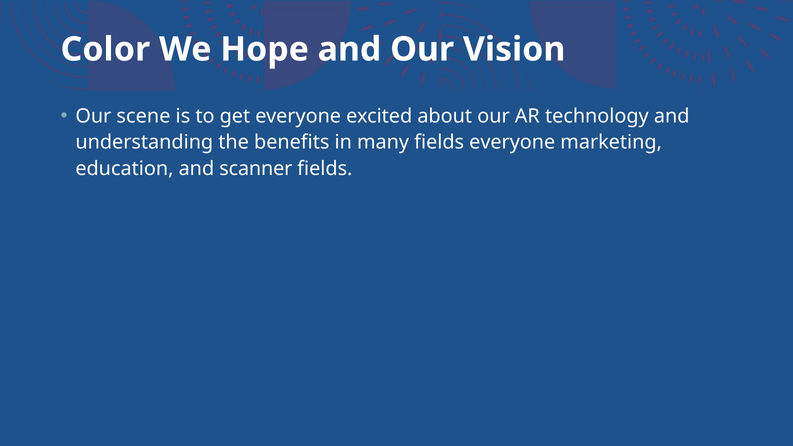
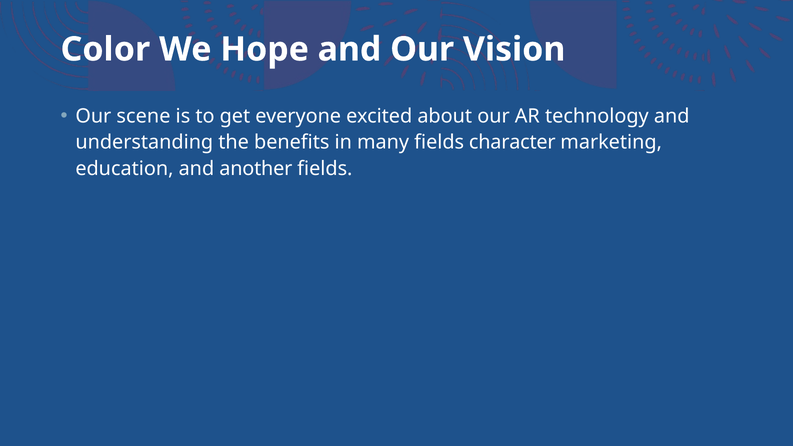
fields everyone: everyone -> character (512, 142)
scanner: scanner -> another (256, 169)
